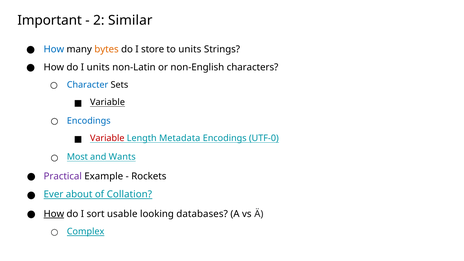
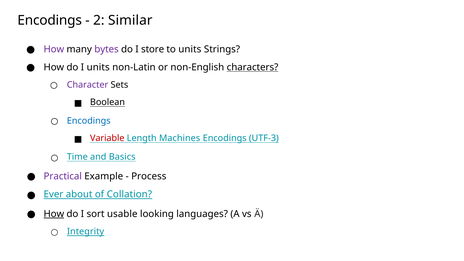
Important: Important -> Encodings (50, 20)
How colour: blue -> purple (54, 49)
bytes colour: orange -> purple (107, 49)
characters underline: none -> present (253, 67)
Character colour: blue -> purple (88, 85)
Variable: Variable -> Boolean (108, 102)
Metadata: Metadata -> Machines (180, 138)
UTF-0: UTF-0 -> UTF-3 (264, 138)
Most: Most -> Time (77, 157)
Wants: Wants -> Basics (122, 157)
Rockets: Rockets -> Process (149, 176)
databases: databases -> languages (202, 214)
Complex: Complex -> Integrity (86, 232)
